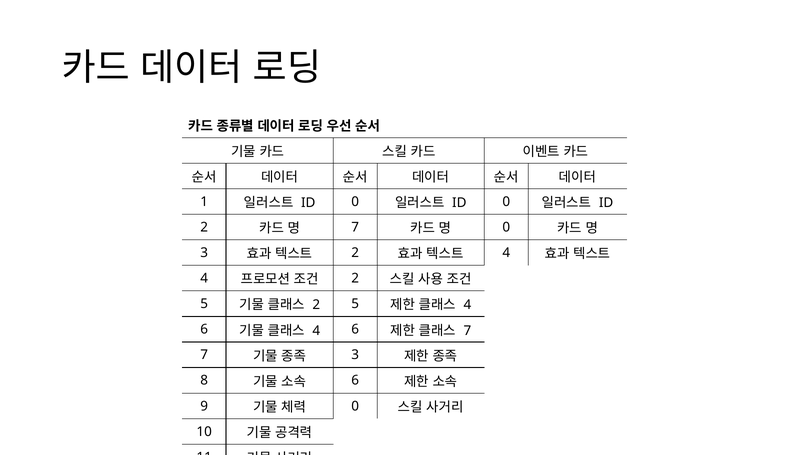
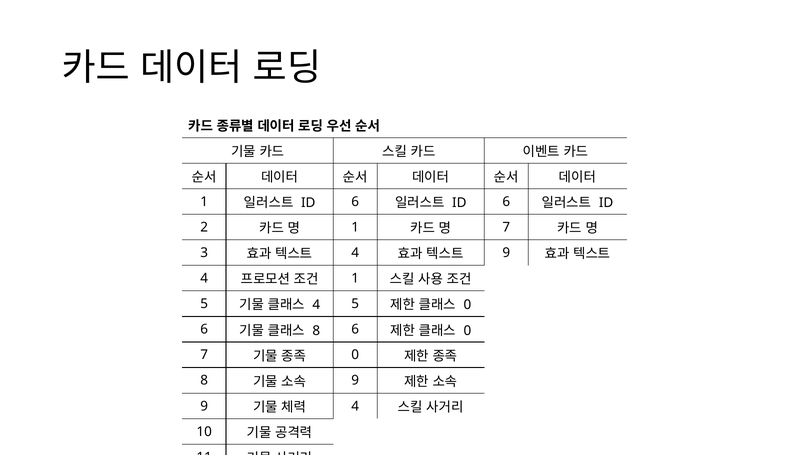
0: 0 -> 6 (355, 202)
0: 0 -> 6 (506, 202)
7: 7 -> 1 (355, 227)
0: 0 -> 7 (506, 227)
2: 2 -> 4 (355, 253)
4: 4 -> 9 (506, 253)
2: 2 -> 1 (355, 278)
2: 2 -> 4 (316, 305)
4: 4 -> 0 (467, 305)
4: 4 -> 8 (316, 331)
7: 7 -> 0 (467, 331)
3: 3 -> 0 (355, 355)
6: 6 -> 9 (355, 381)
0: 0 -> 4 (355, 406)
